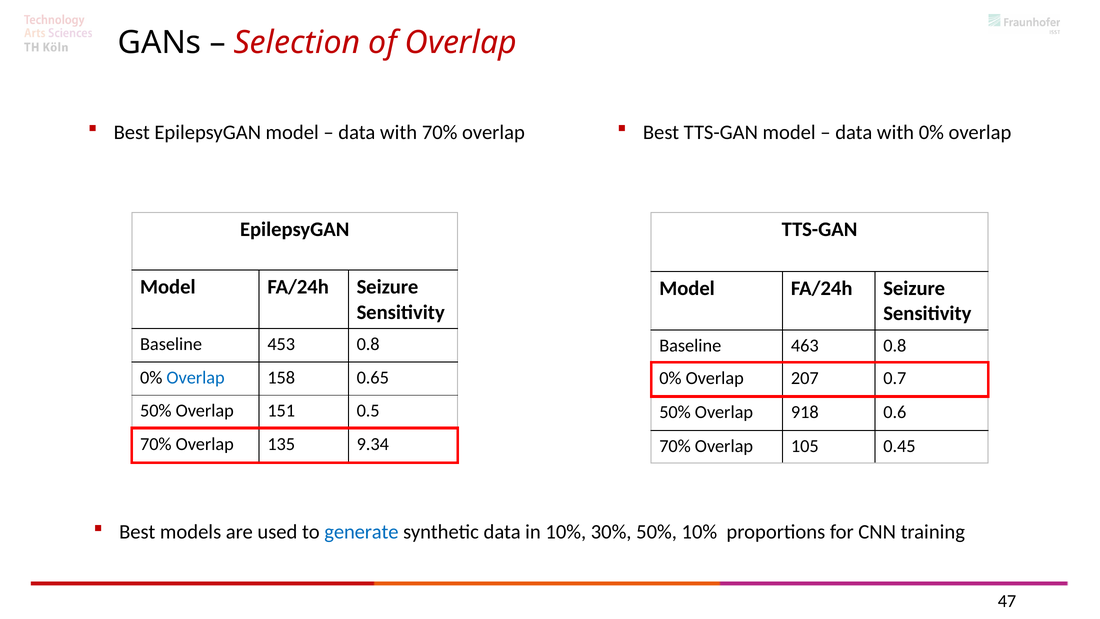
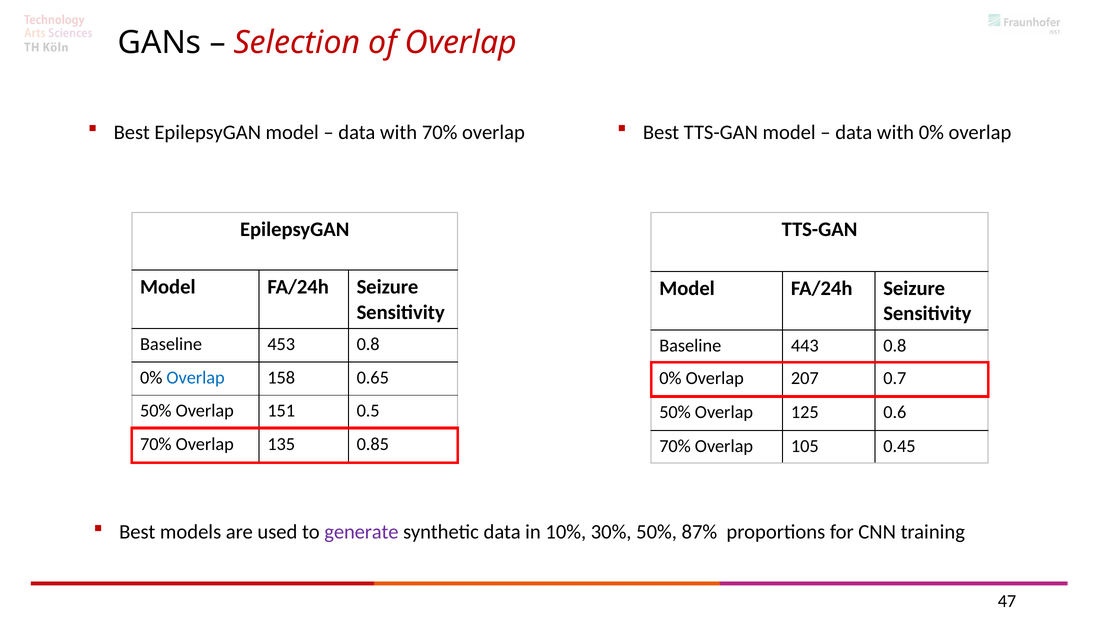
463: 463 -> 443 (805, 345)
918: 918 -> 125 (805, 412)
9.34: 9.34 -> 0.85 (373, 444)
generate colour: blue -> purple (361, 532)
50% 10%: 10% -> 87% (699, 532)
